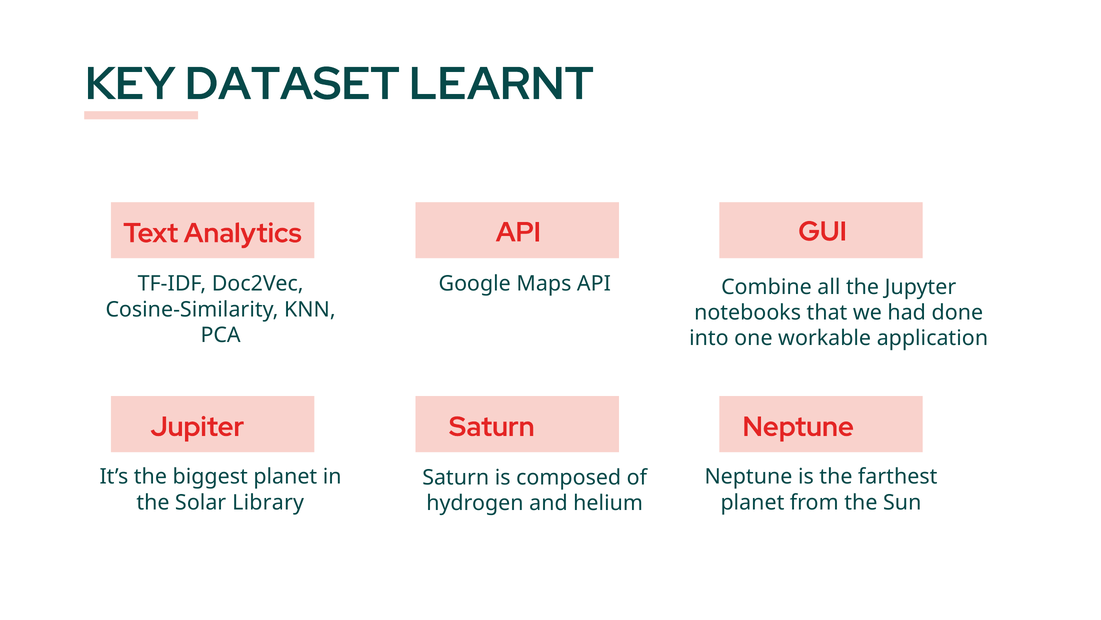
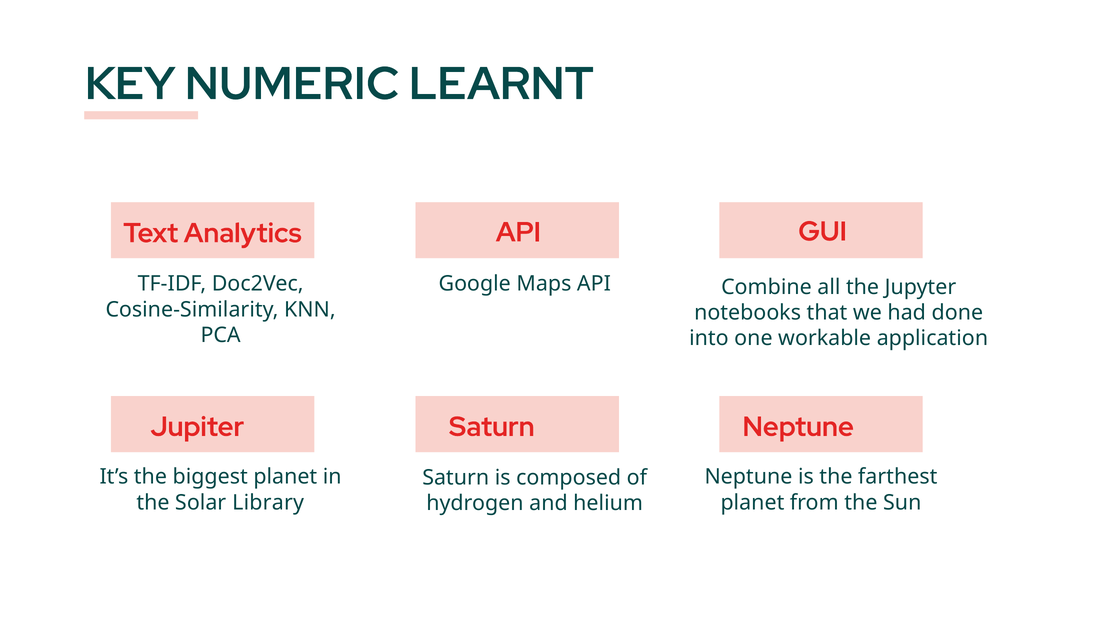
DATASET: DATASET -> NUMERIC (292, 84)
